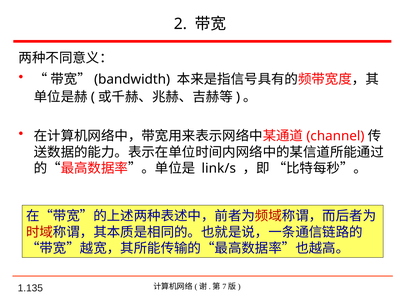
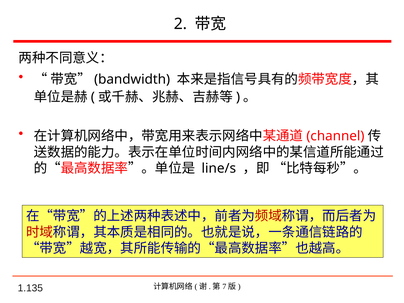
link/s: link/s -> line/s (219, 168)
